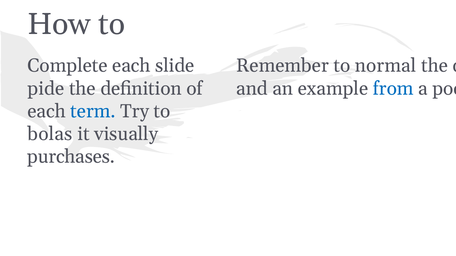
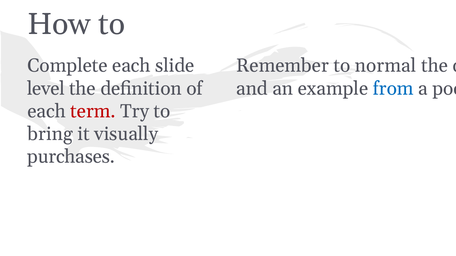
pide: pide -> level (46, 89)
term colour: blue -> red (93, 111)
bolas: bolas -> bring (50, 134)
